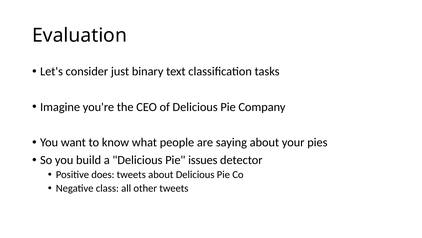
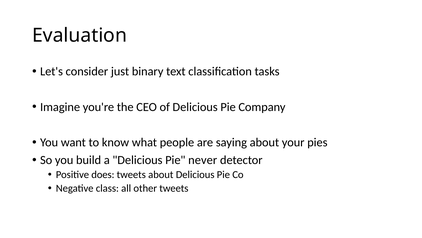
issues: issues -> never (203, 160)
